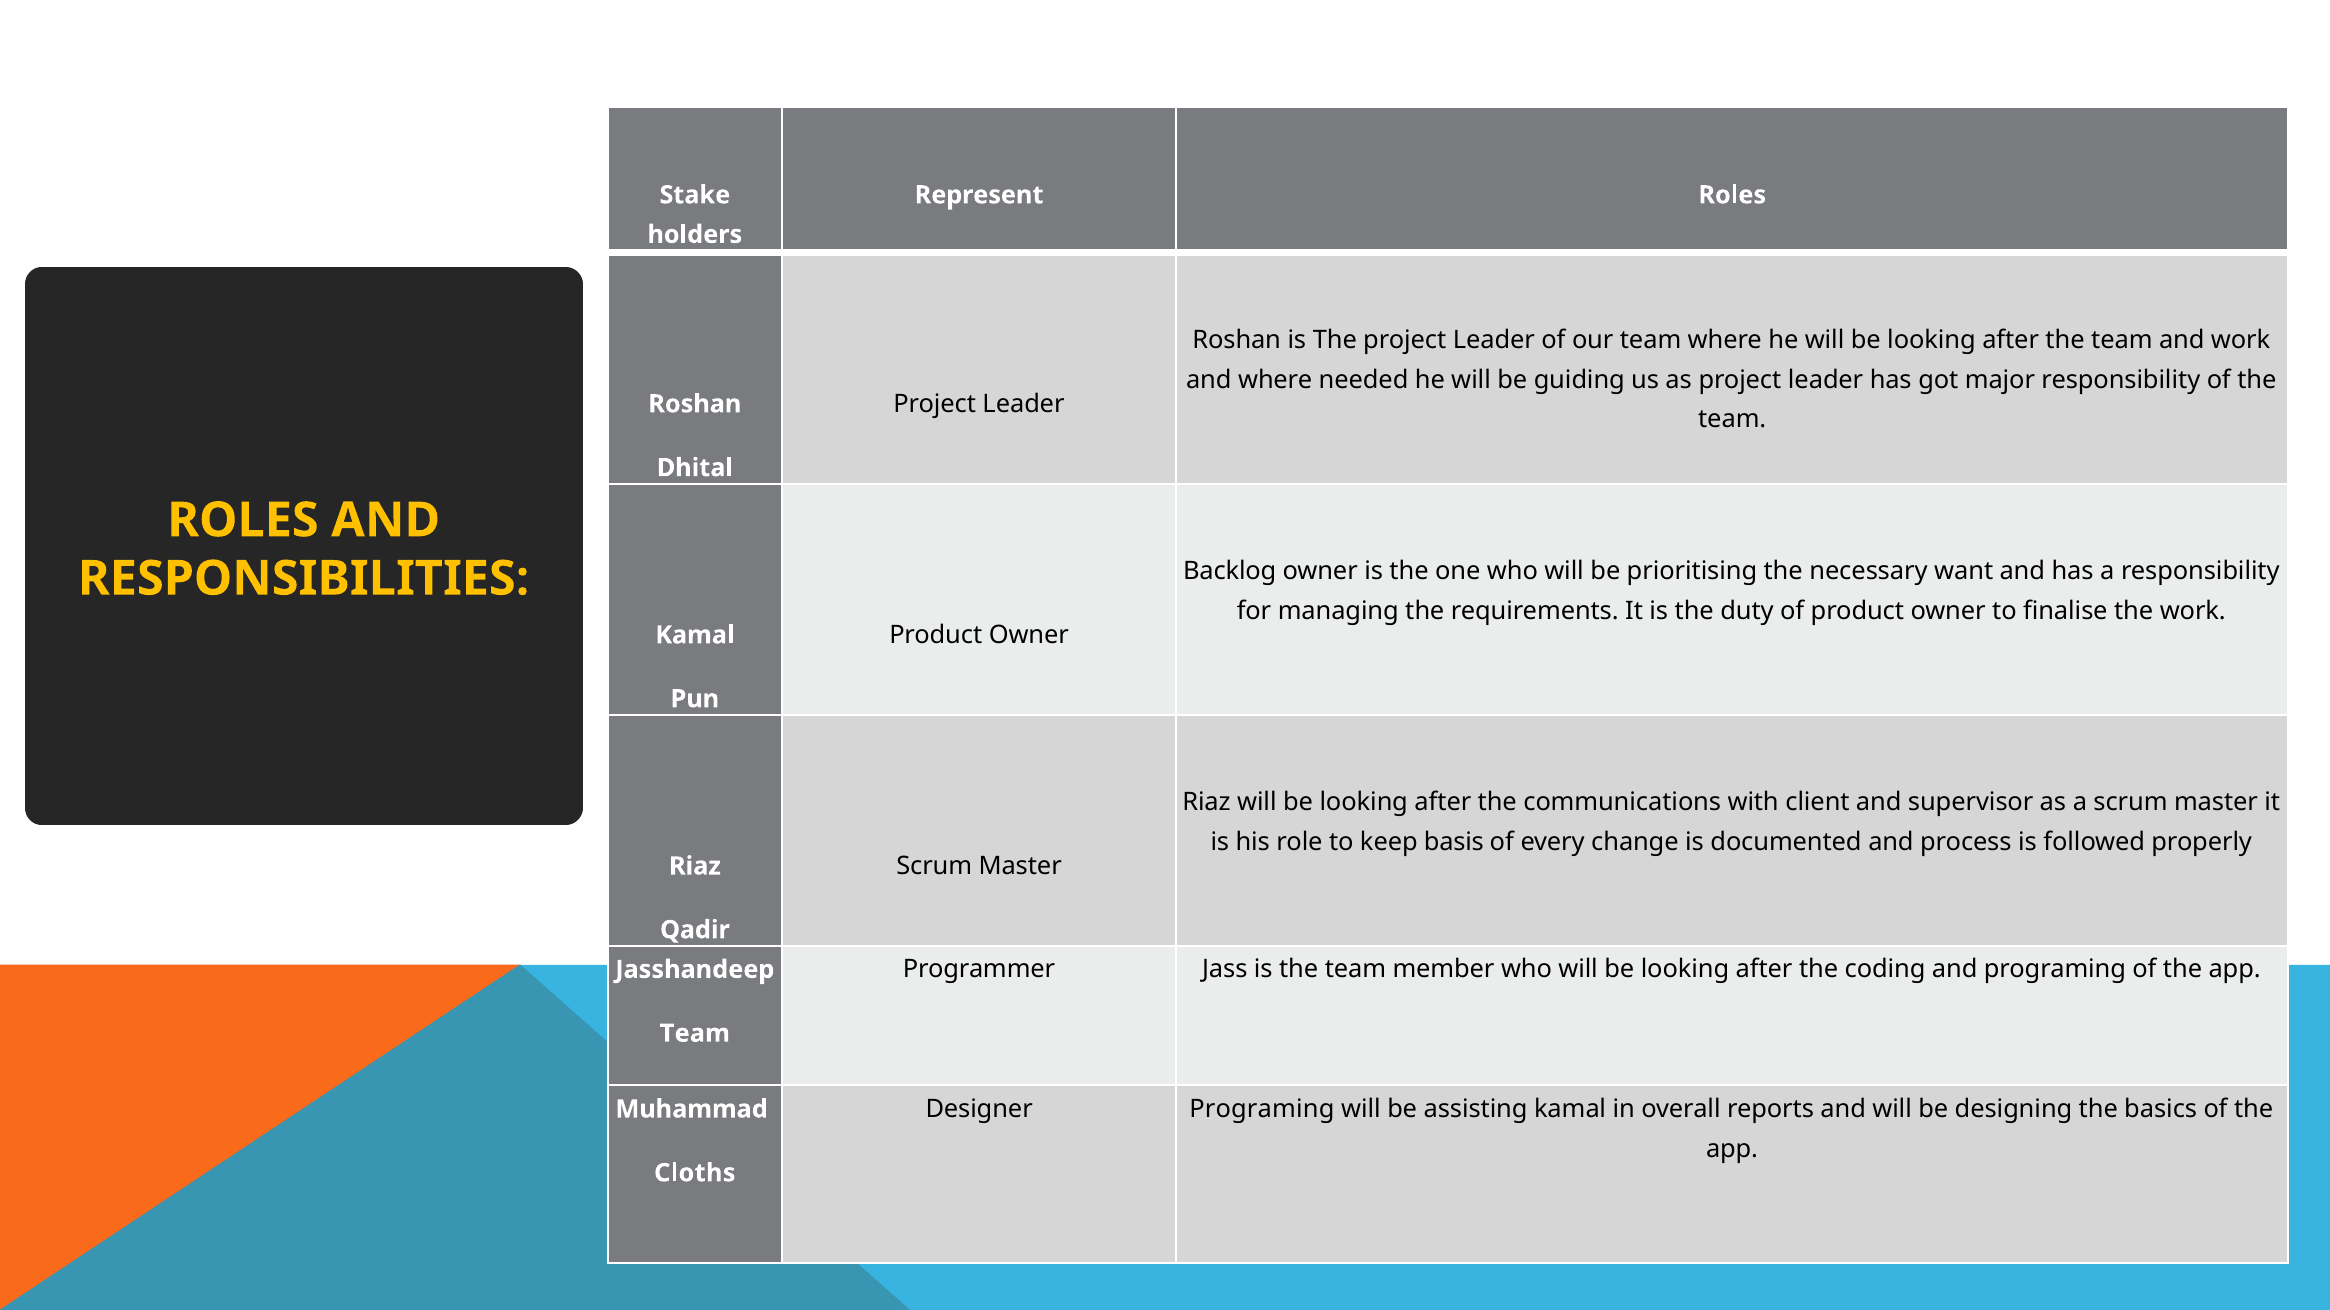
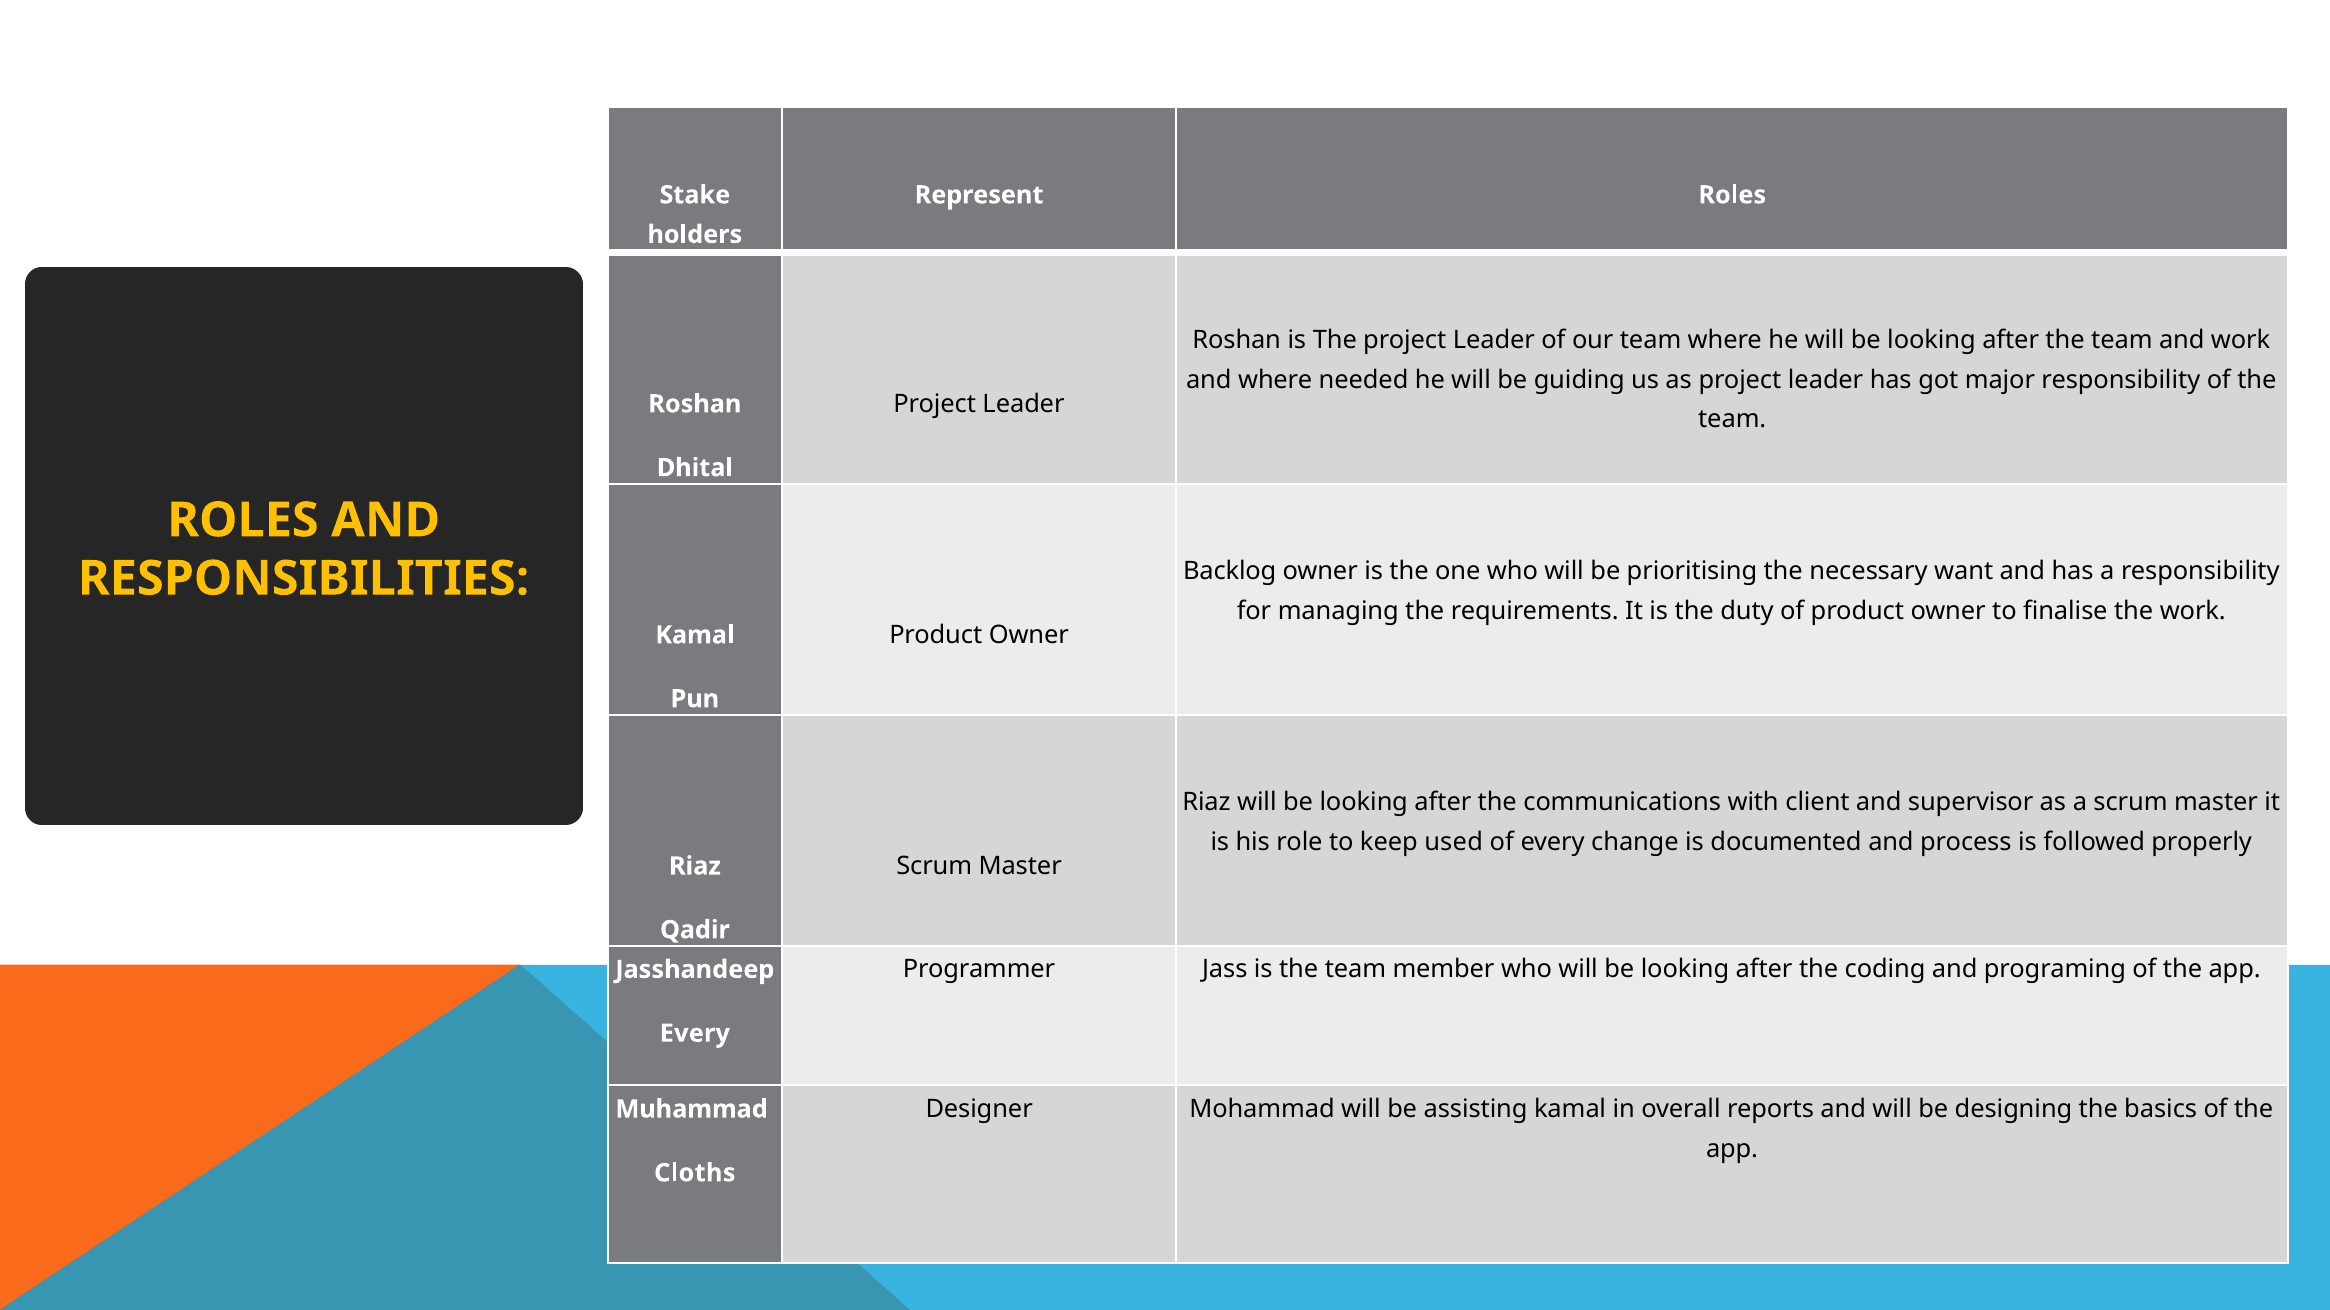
basis: basis -> used (1454, 842)
Team: Team -> Every (695, 1034)
Designer Programing: Programing -> Mohammad (1262, 1110)
